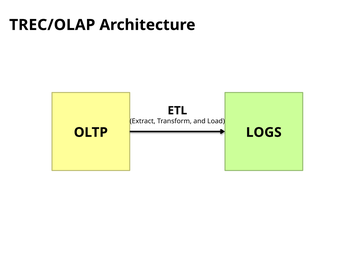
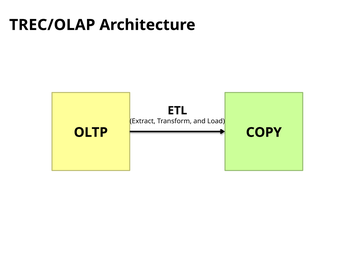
LOGS: LOGS -> COPY (264, 132)
